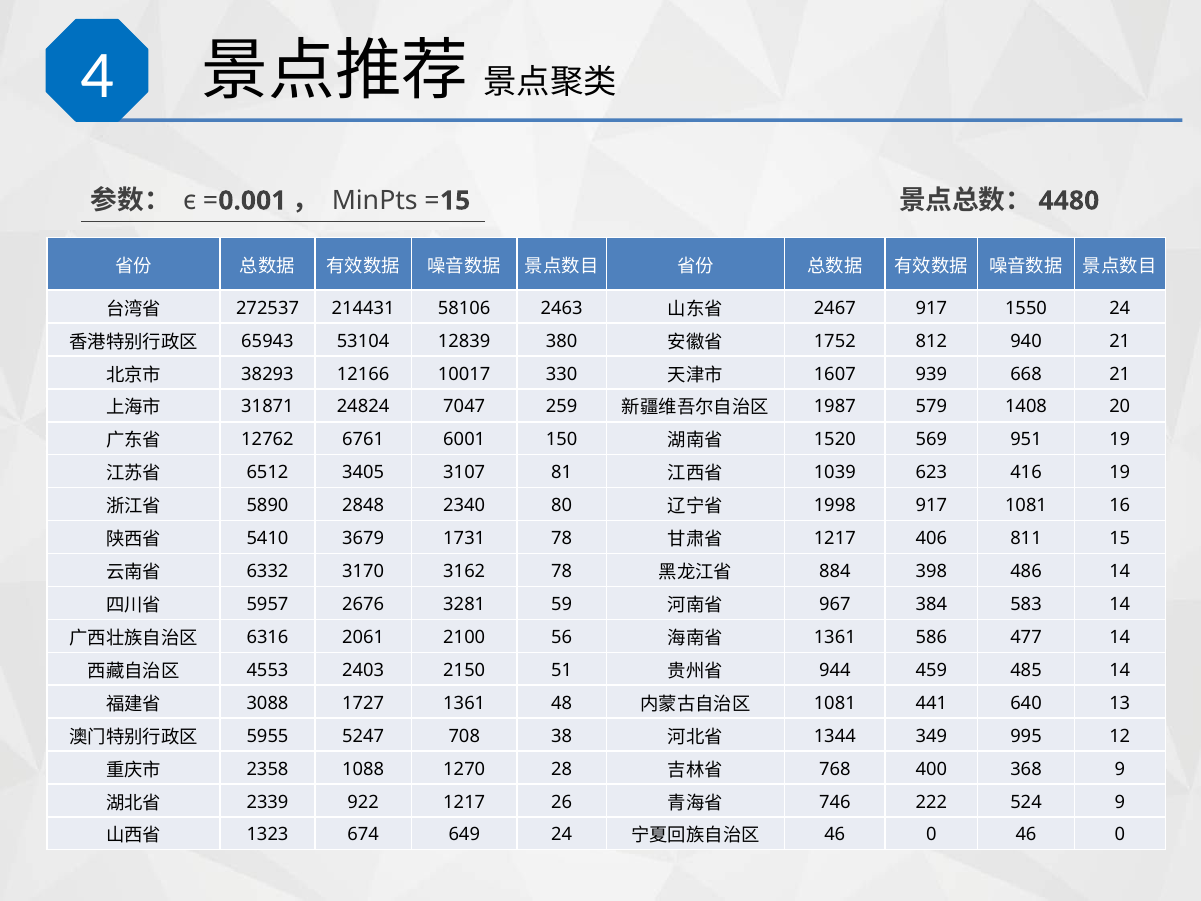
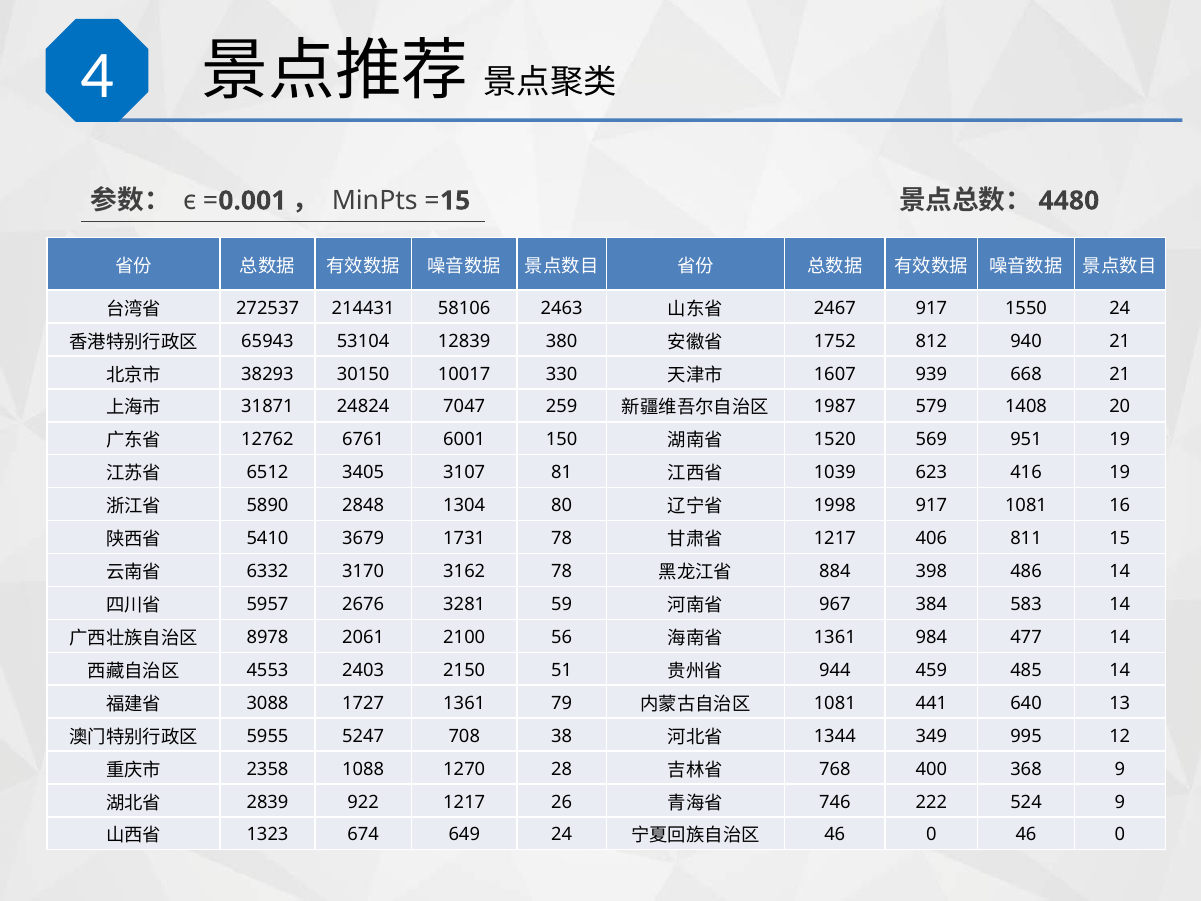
12166: 12166 -> 30150 (363, 374)
2340: 2340 -> 1304 (464, 506)
6316: 6316 -> 8978 (268, 637)
586: 586 -> 984 (931, 637)
48: 48 -> 79 (562, 703)
2339: 2339 -> 2839 (268, 802)
